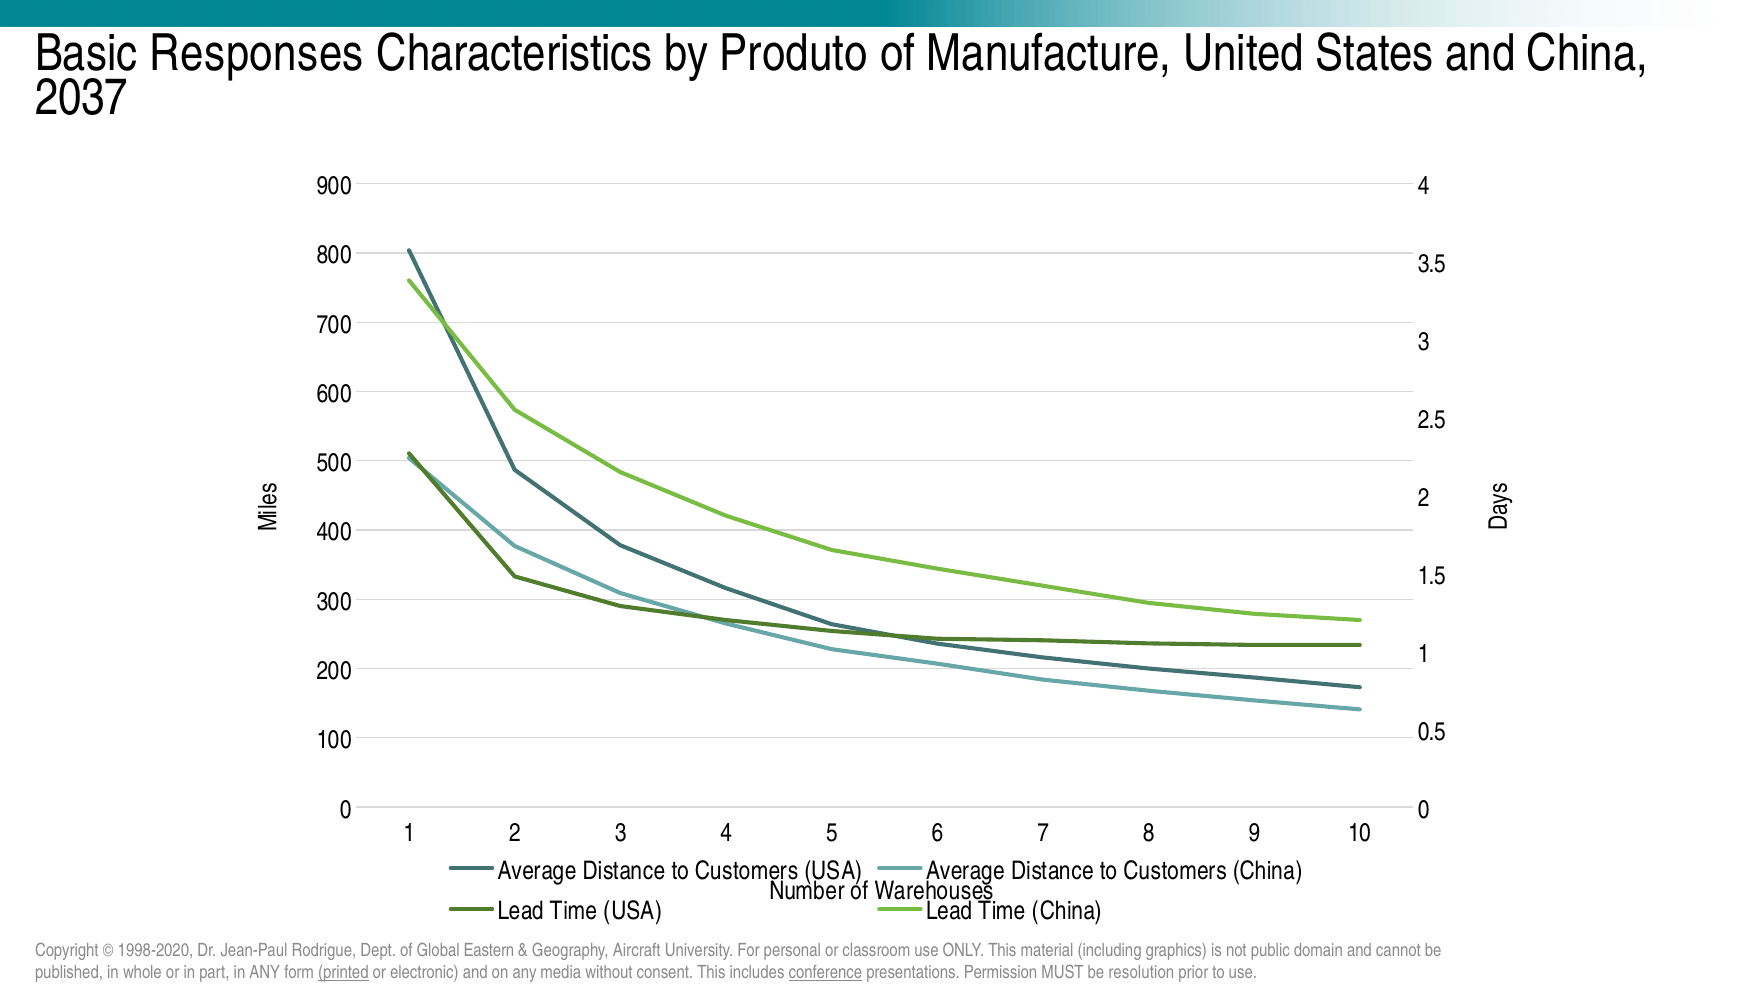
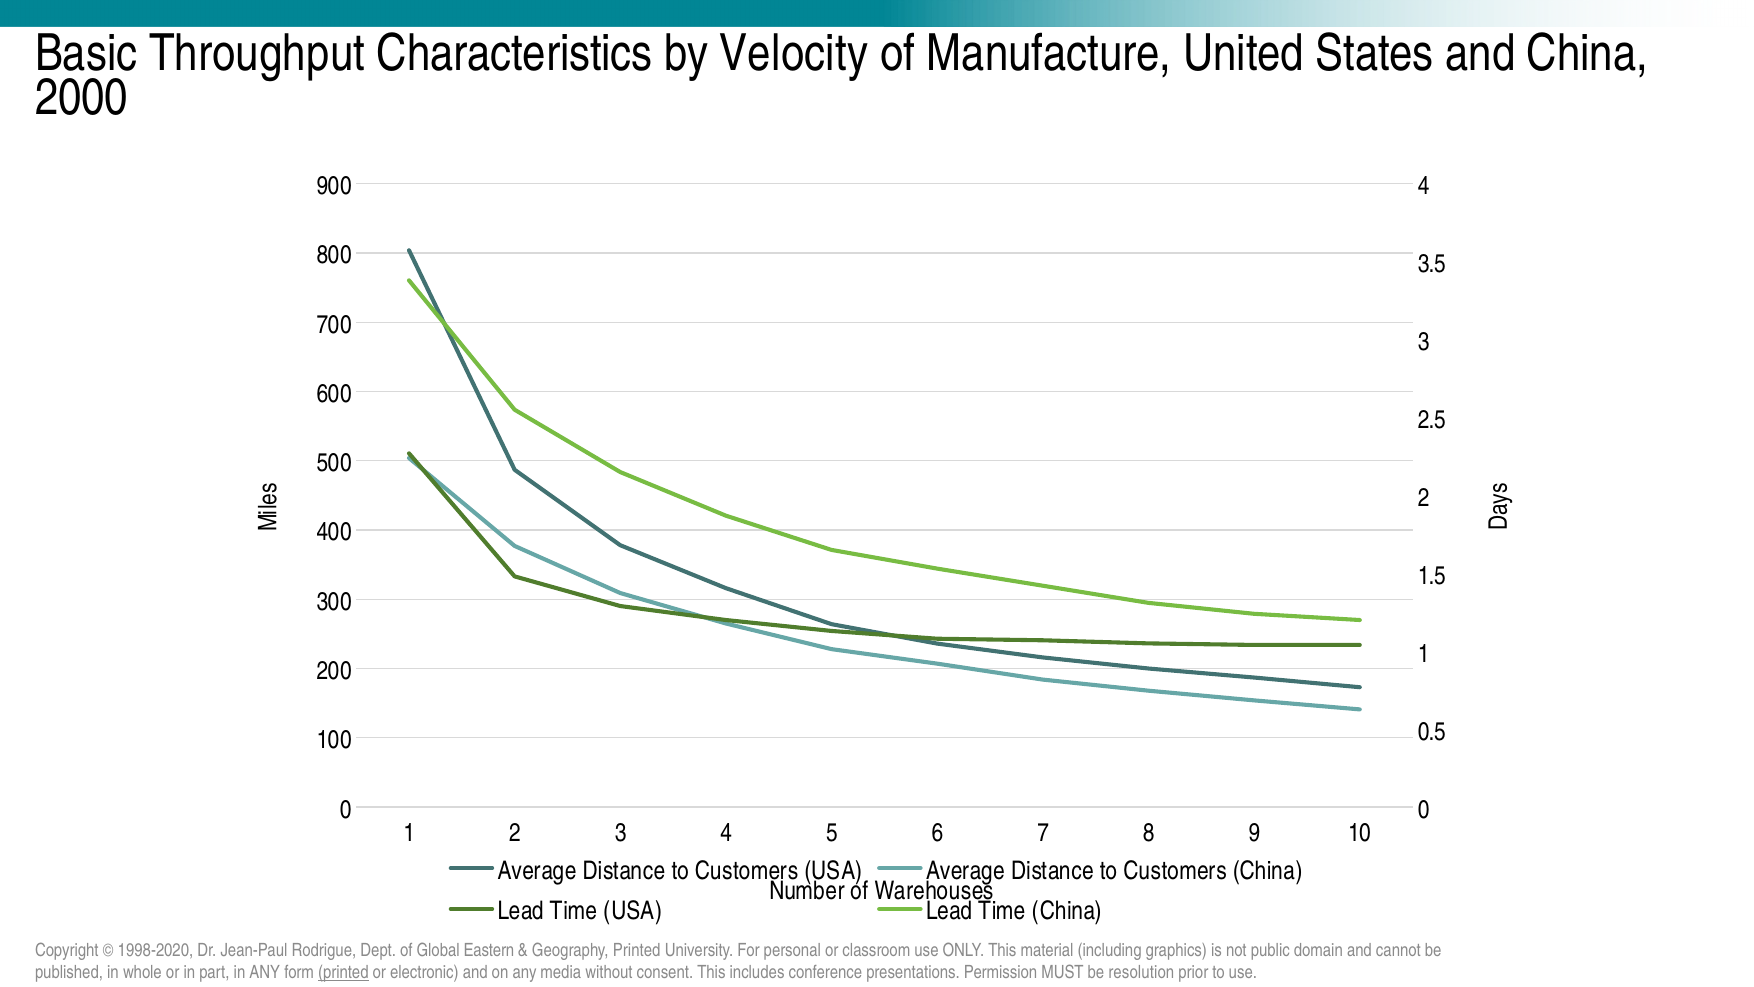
Responses: Responses -> Throughput (257, 53)
Produto: Produto -> Velocity (794, 53)
2037: 2037 -> 2000 (82, 97)
Geography Aircraft: Aircraft -> Printed (637, 950)
conference underline: present -> none (825, 972)
